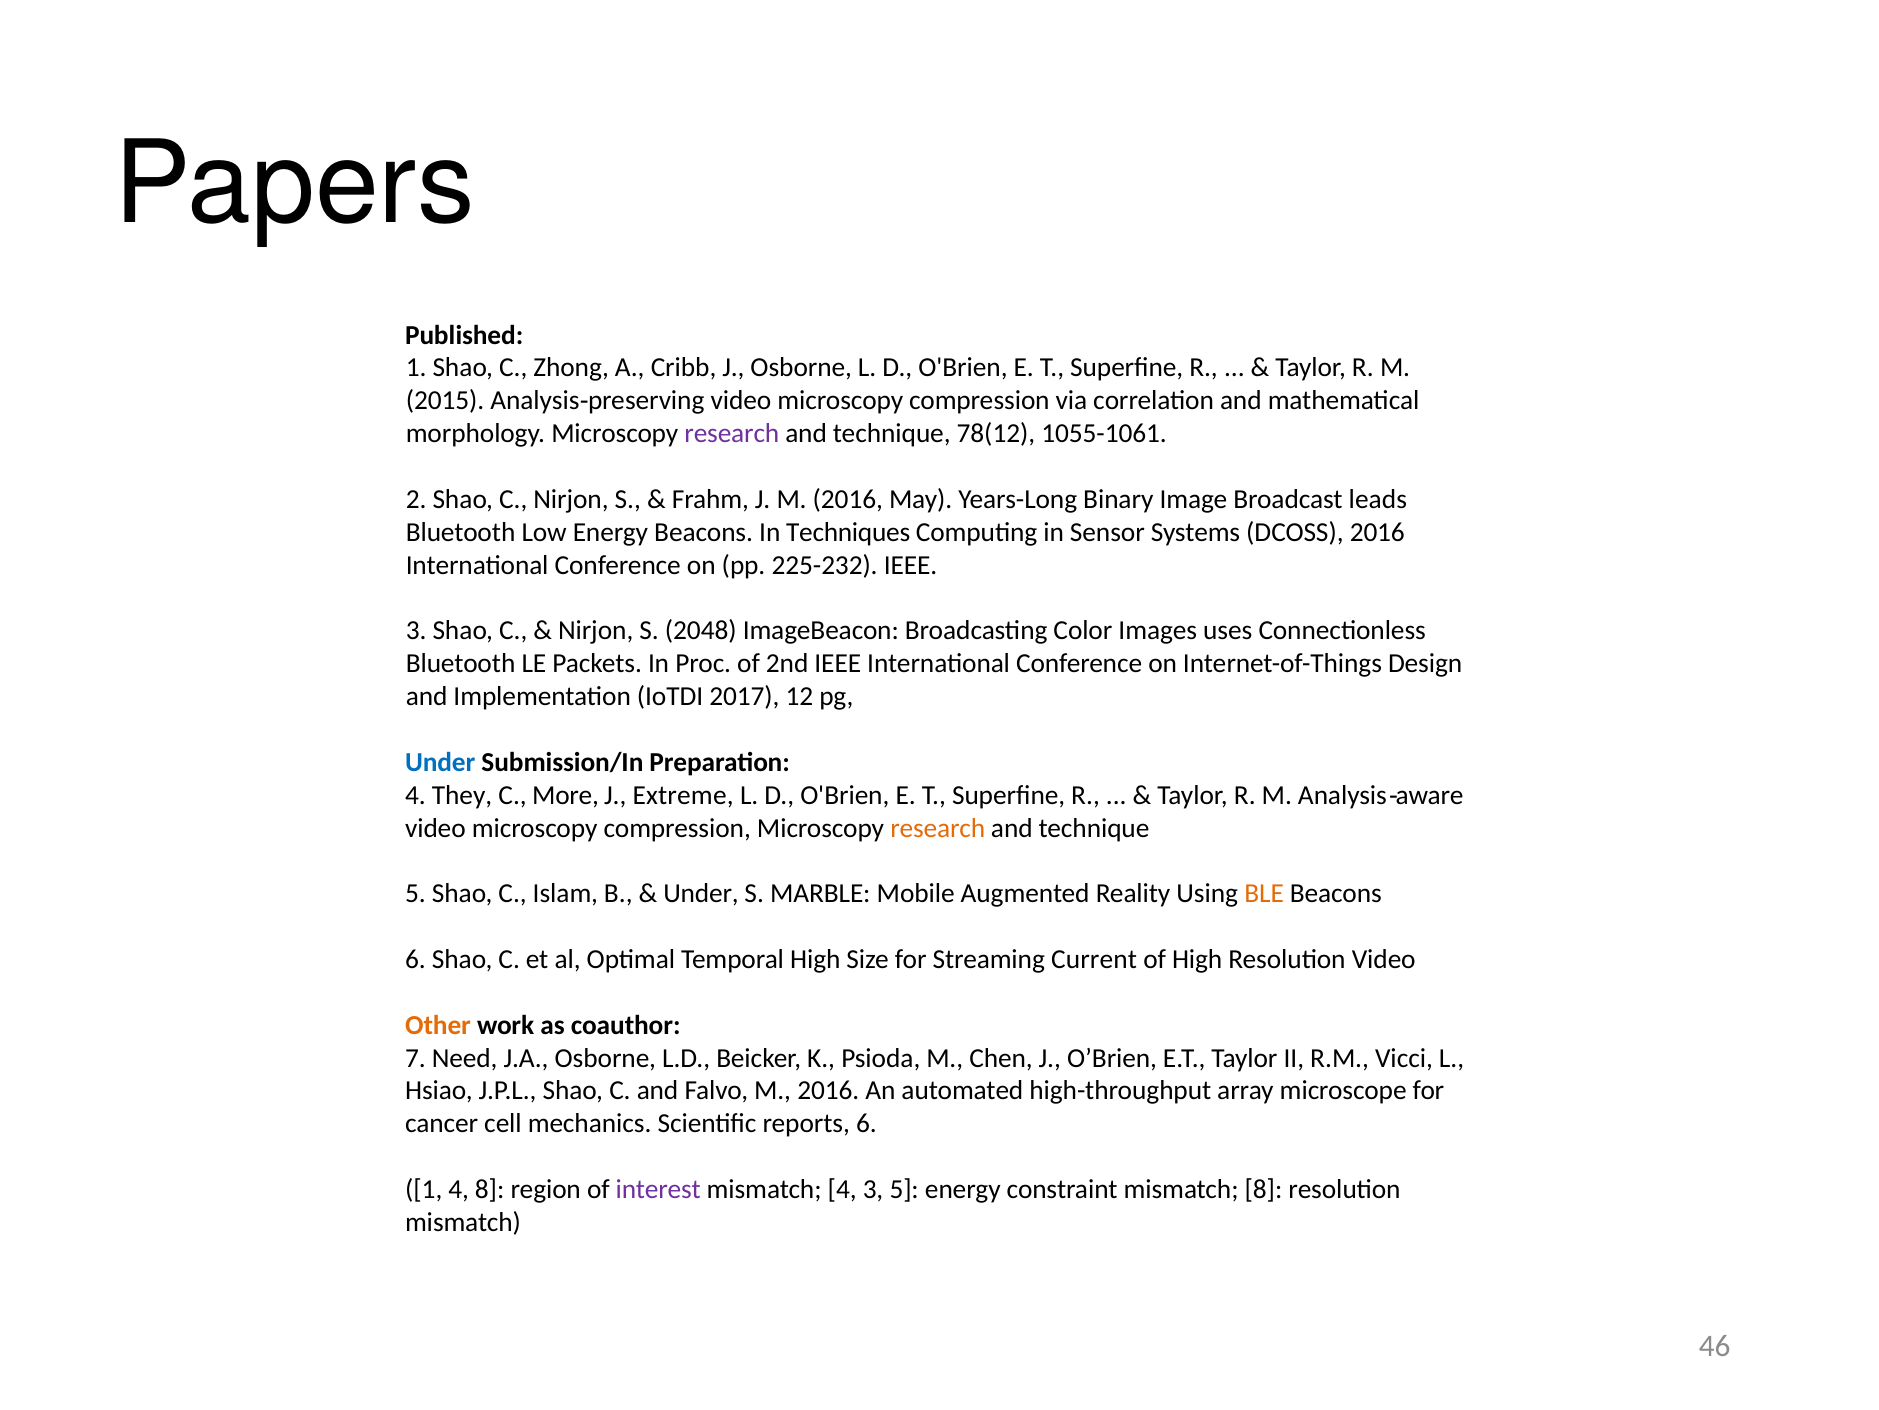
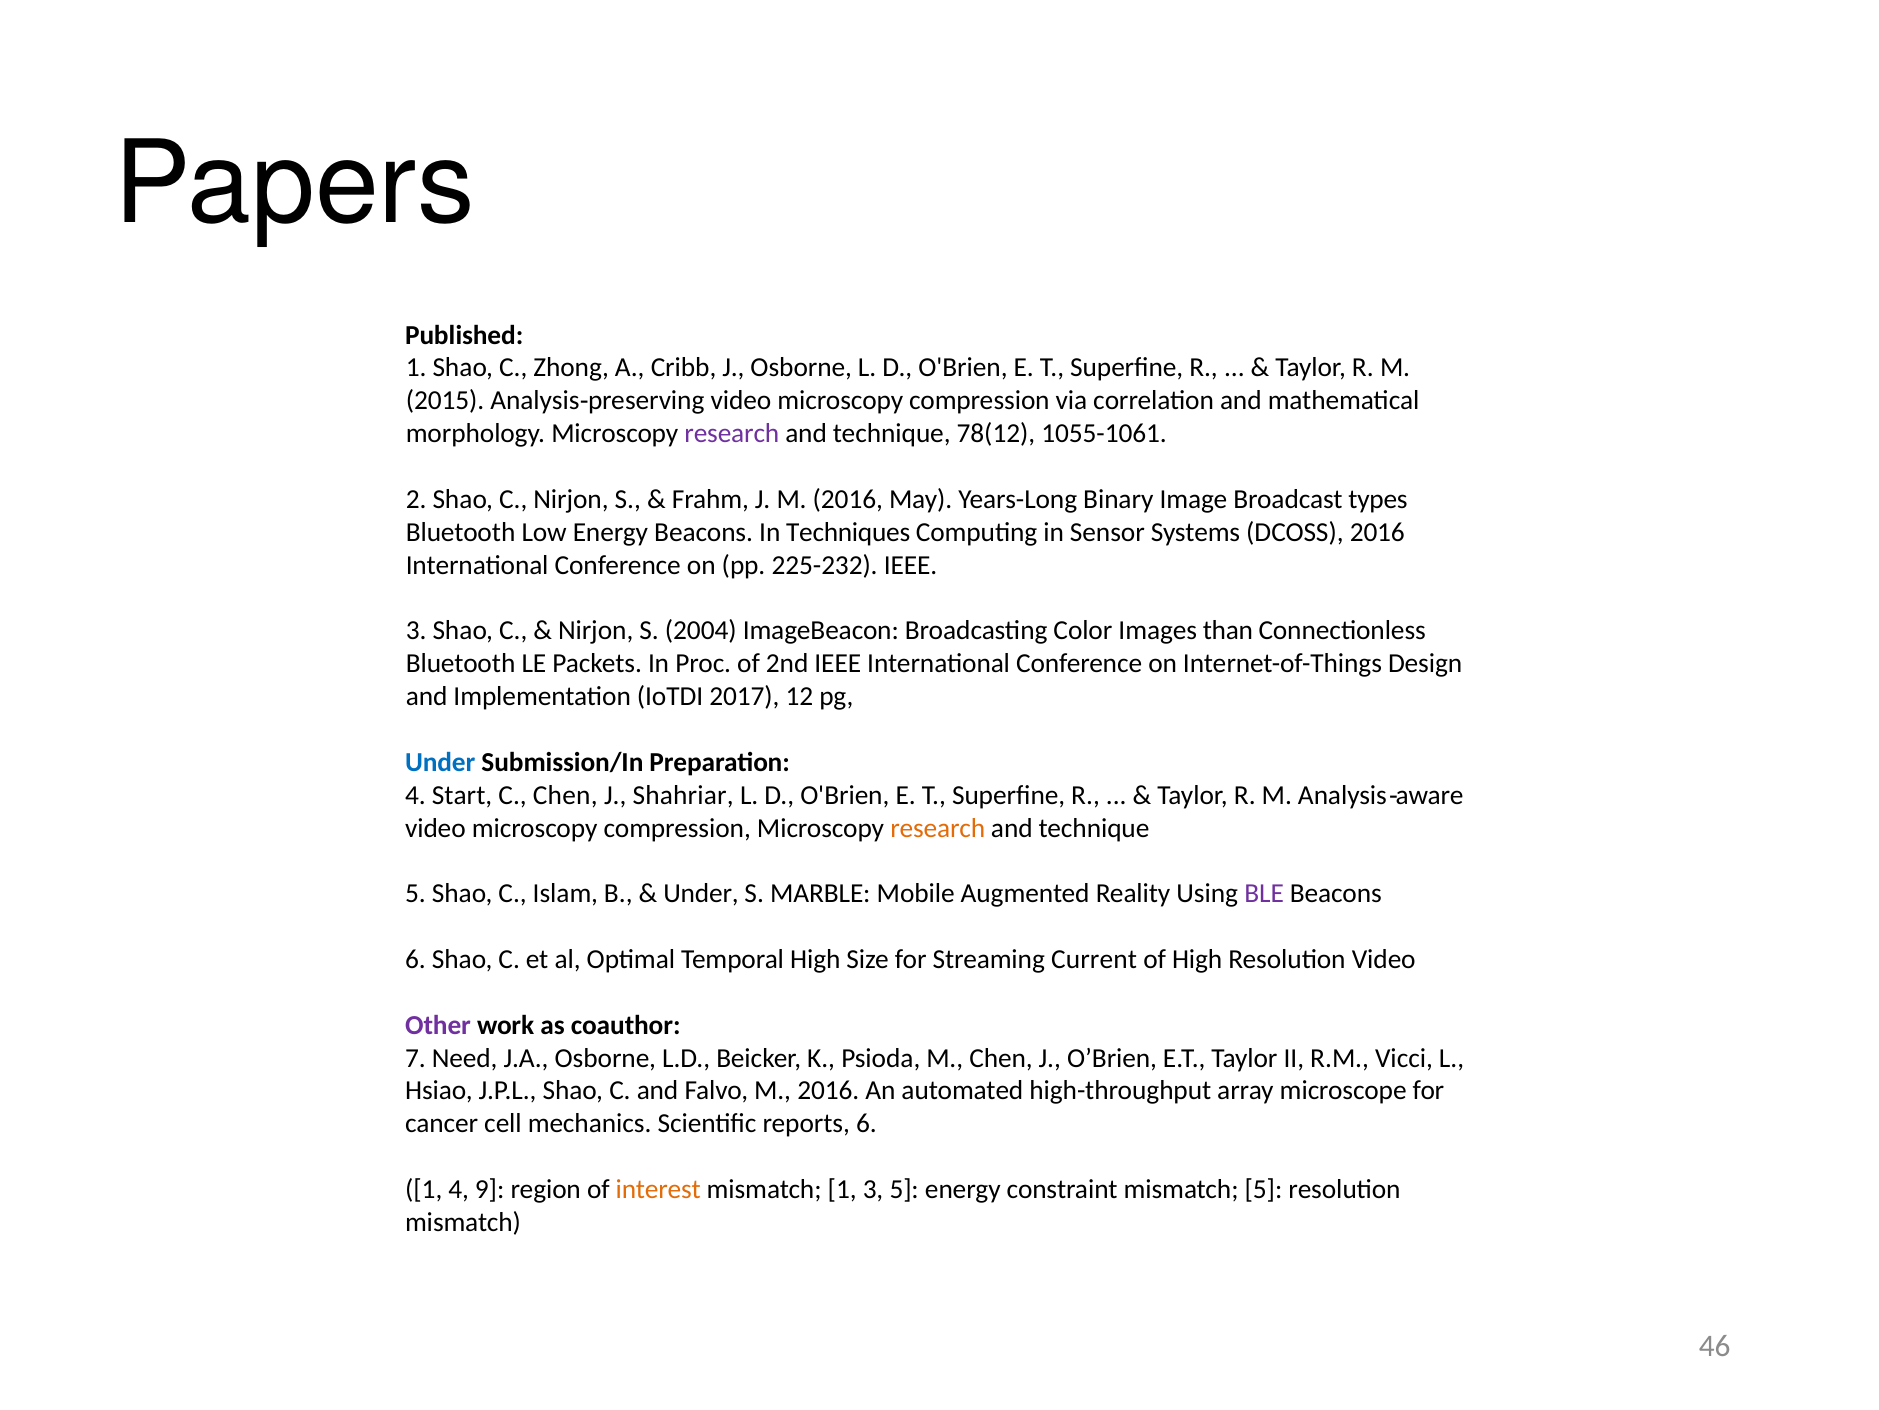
leads: leads -> types (1378, 499)
2048: 2048 -> 2004 (701, 630)
uses: uses -> than (1228, 630)
They: They -> Start (462, 795)
C More: More -> Chen (565, 795)
Extreme: Extreme -> Shahriar (683, 795)
BLE colour: orange -> purple (1264, 893)
Other colour: orange -> purple (438, 1025)
4 8: 8 -> 9 (490, 1189)
interest colour: purple -> orange (658, 1189)
mismatch 4: 4 -> 1 (842, 1189)
mismatch 8: 8 -> 5 (1264, 1189)
